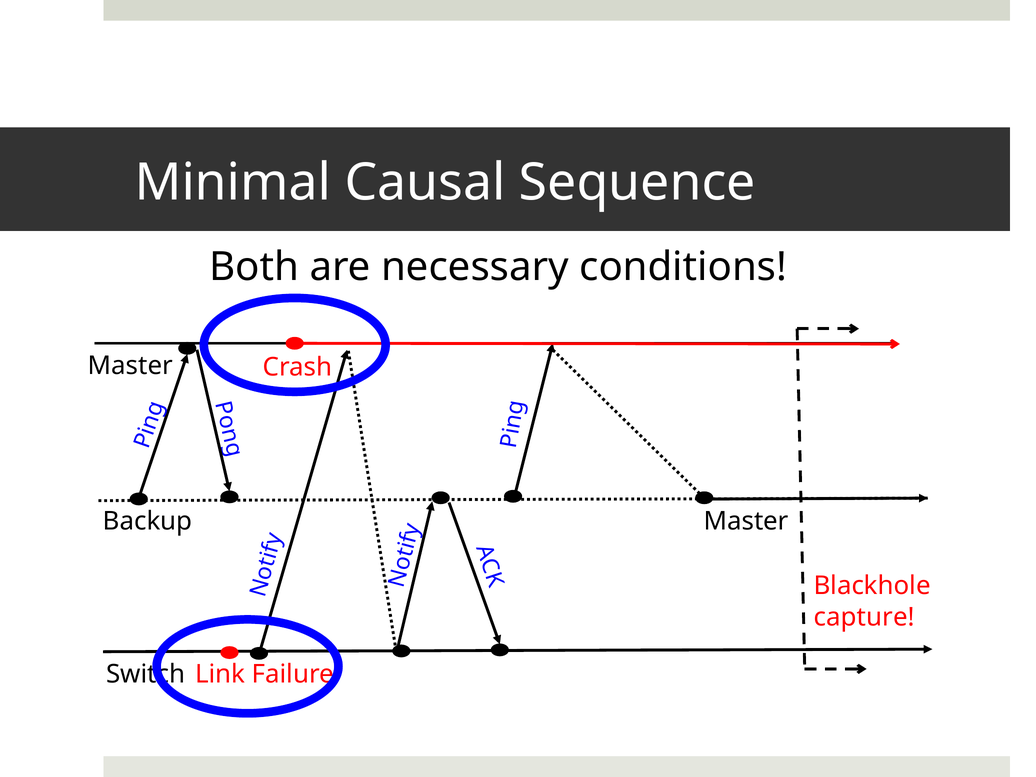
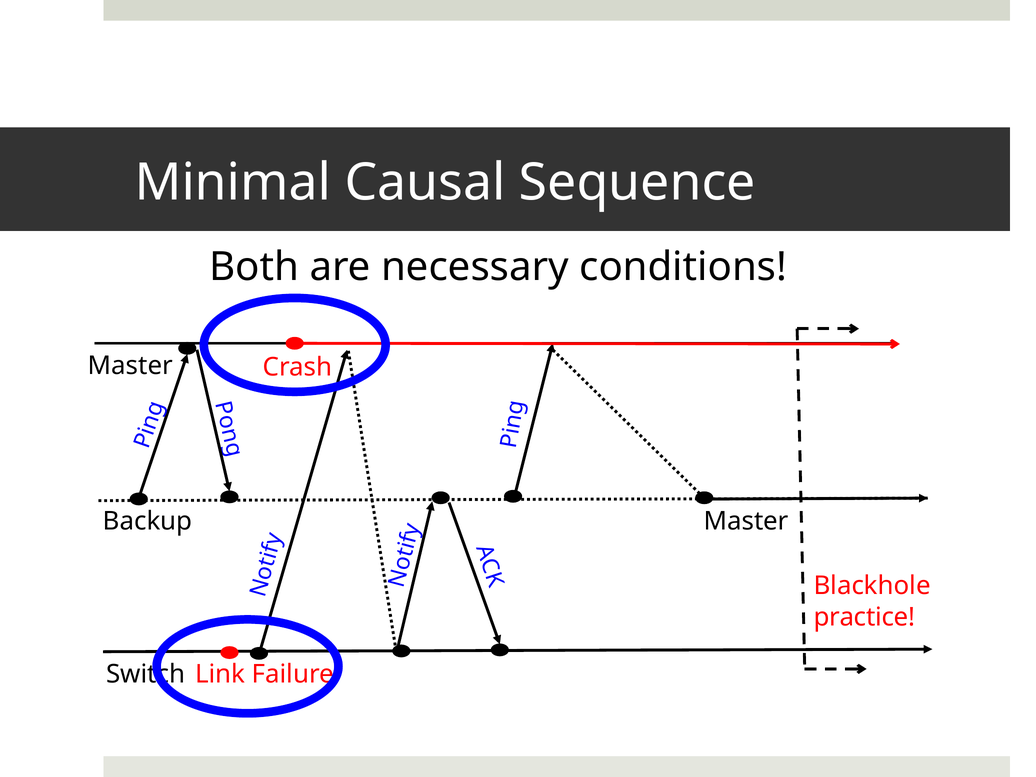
capture: capture -> practice (864, 617)
